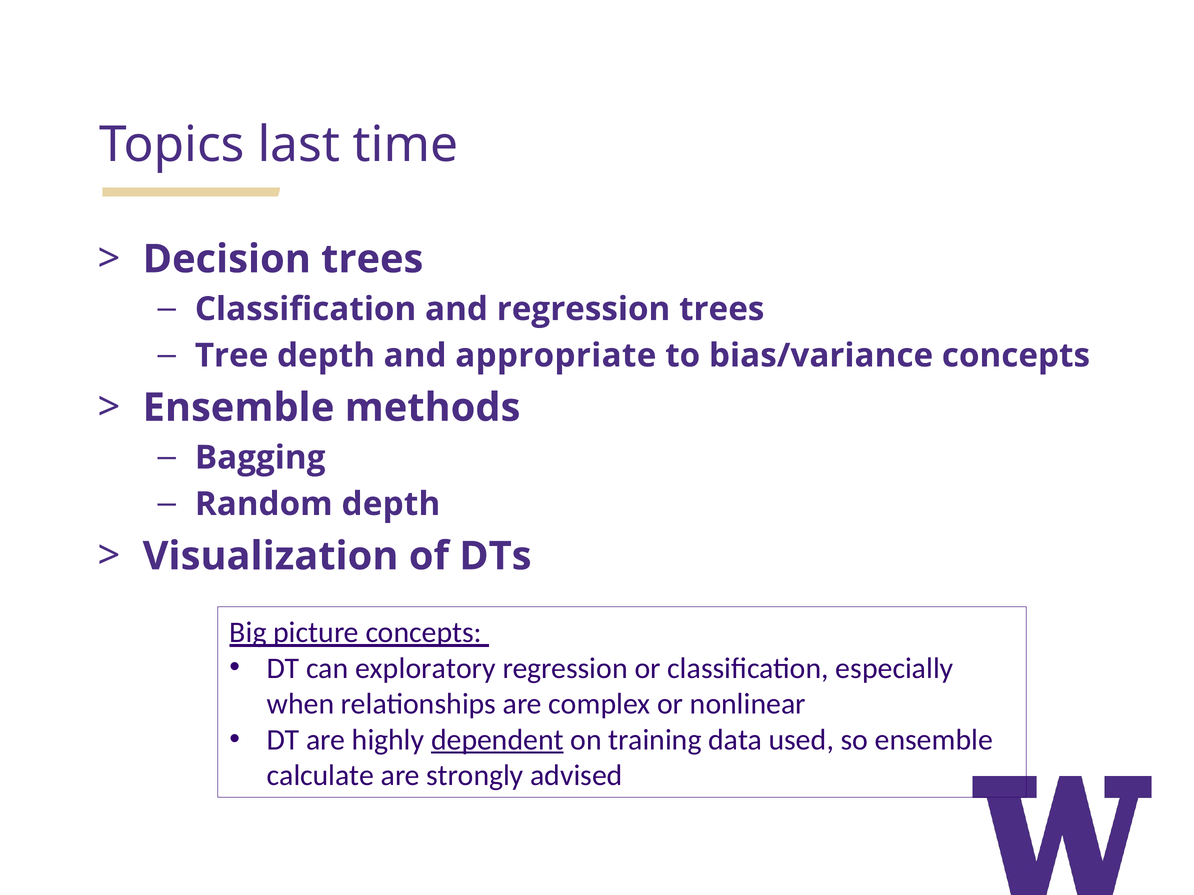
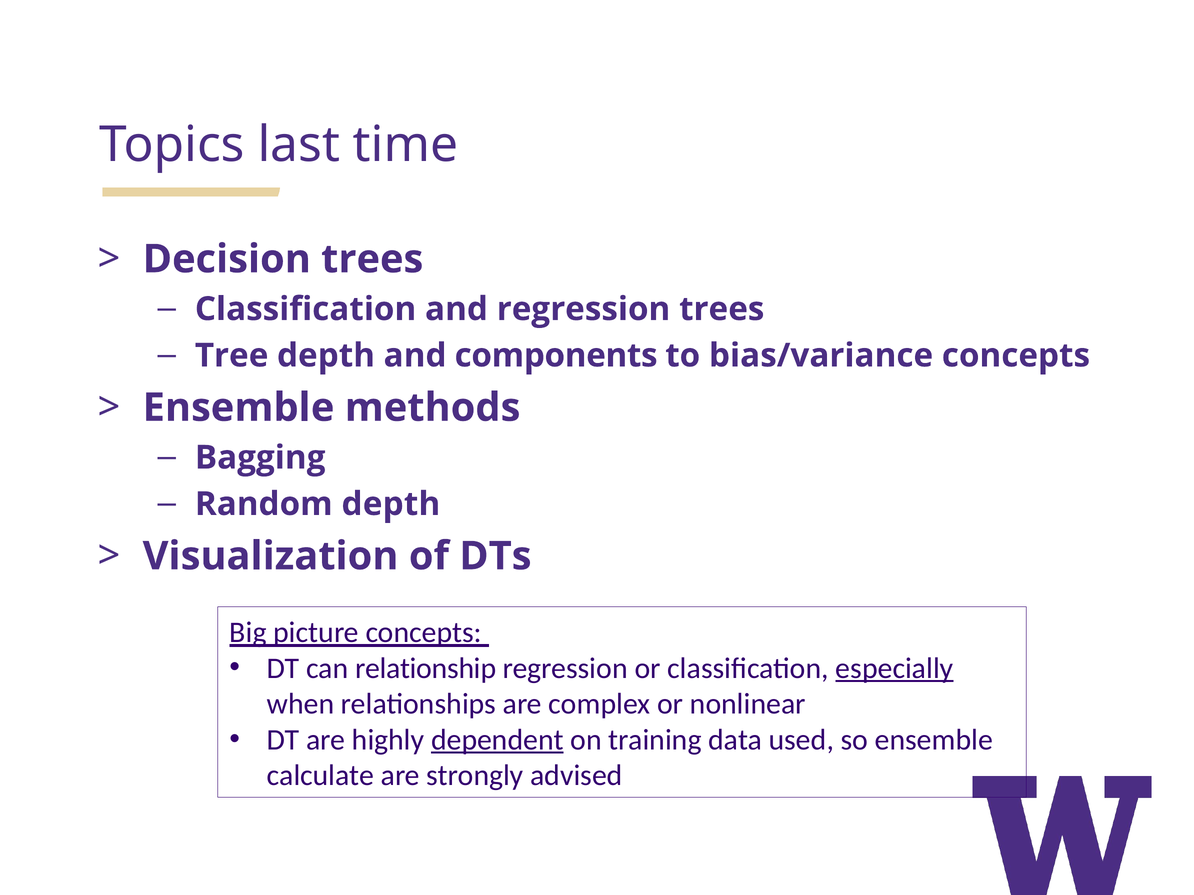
appropriate: appropriate -> components (556, 356)
exploratory: exploratory -> relationship (426, 669)
especially underline: none -> present (894, 669)
